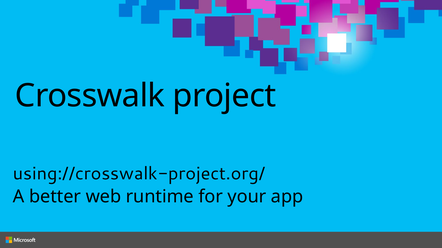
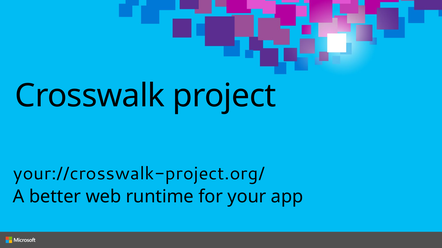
using://crosswalk-project.org/: using://crosswalk-project.org/ -> your://crosswalk-project.org/ (139, 174)
